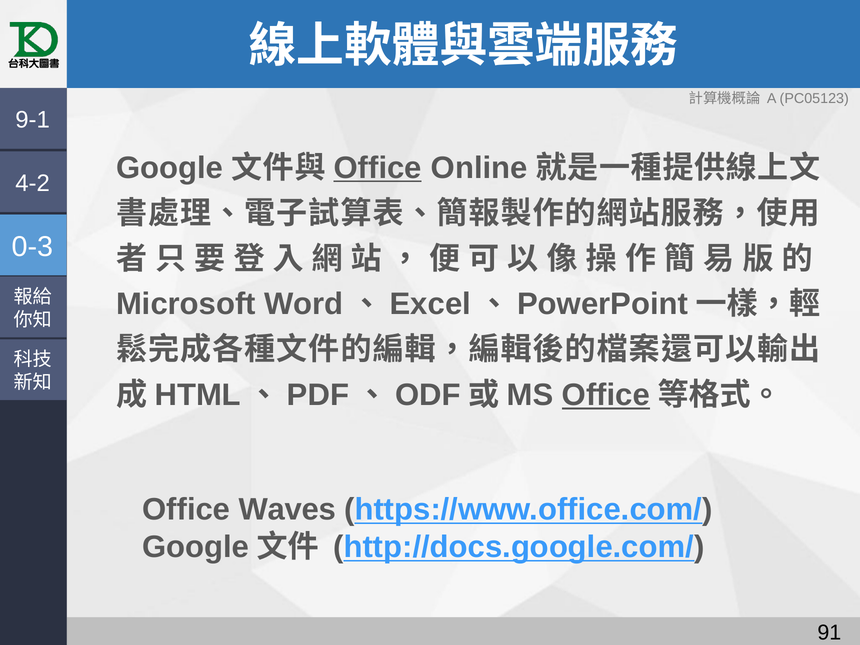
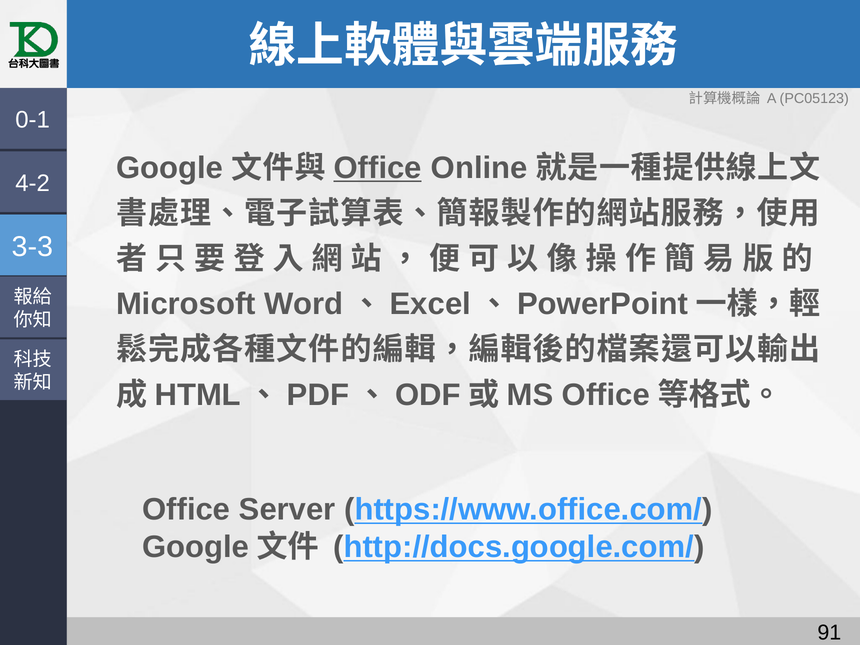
9-1: 9-1 -> 0-1 (33, 120)
0-3: 0-3 -> 3-3 (33, 247)
Office underline: present -> none (606, 395)
Waves: Waves -> Server (287, 510)
